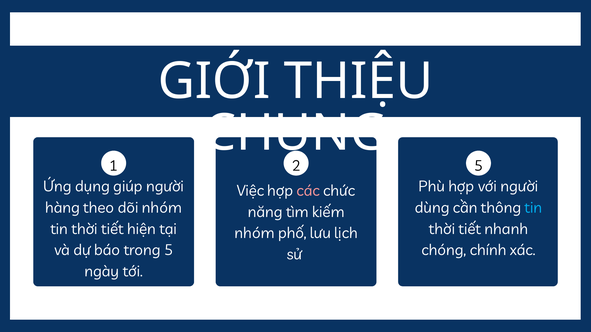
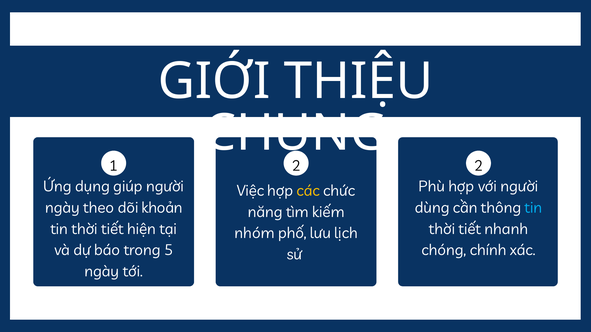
5: 5 -> 2 (479, 166)
các colour: pink -> yellow (308, 191)
hàng: hàng -> ngày (63, 208)
dõi nhóm: nhóm -> khoản (162, 208)
